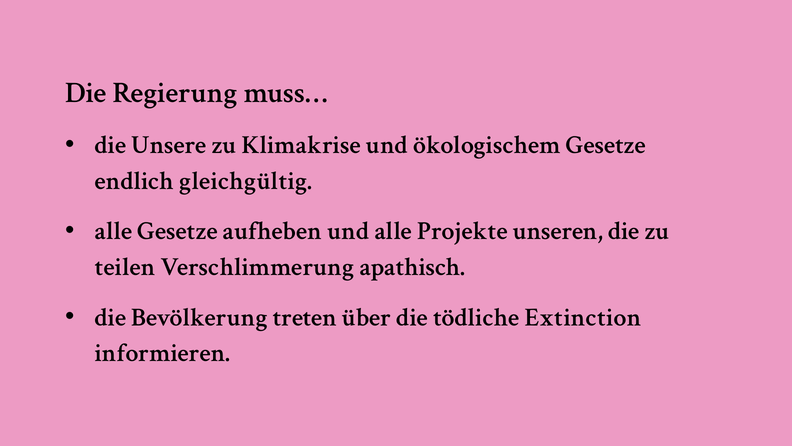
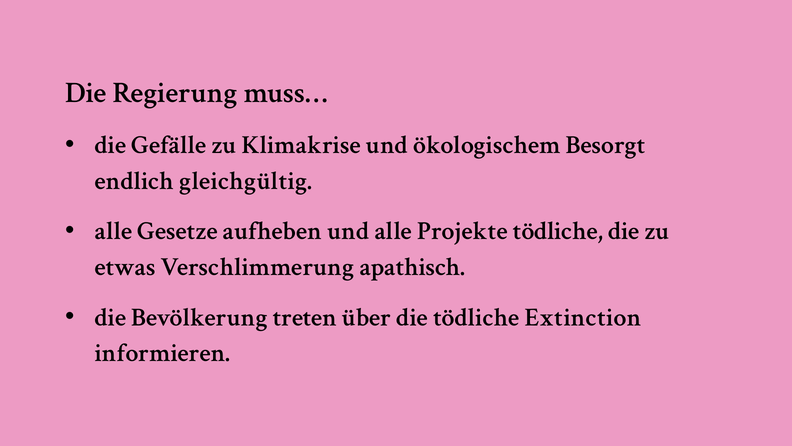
Unsere: Unsere -> Gefälle (169, 145)
ökologischem Gesetze: Gesetze -> Besorgt (606, 145)
Projekte unseren: unseren -> tödliche (558, 231)
teilen: teilen -> etwas (125, 266)
